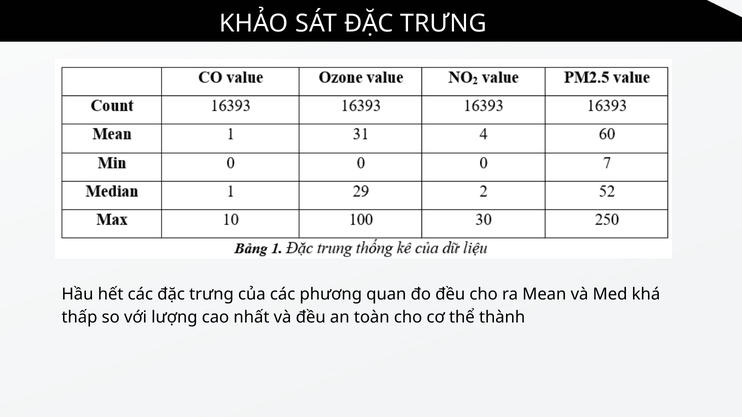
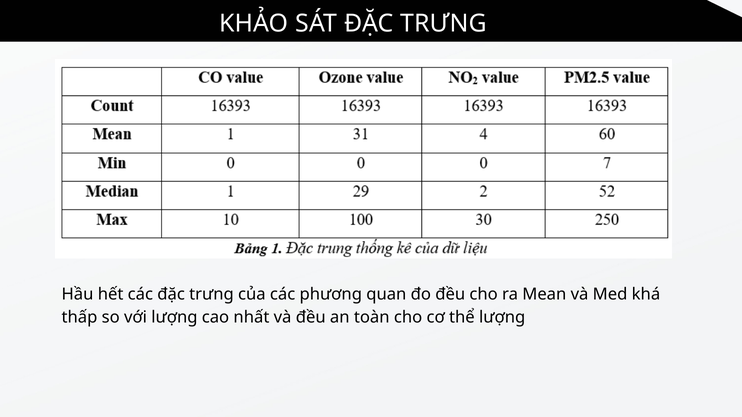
thể thành: thành -> lượng (502, 318)
